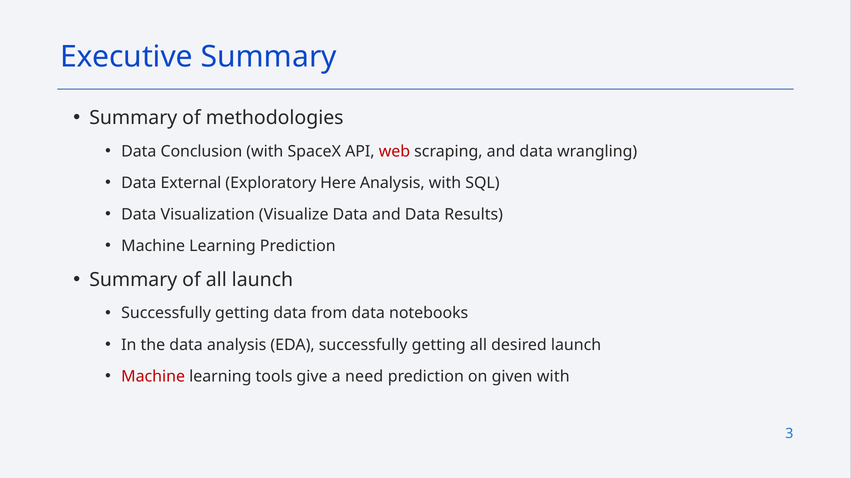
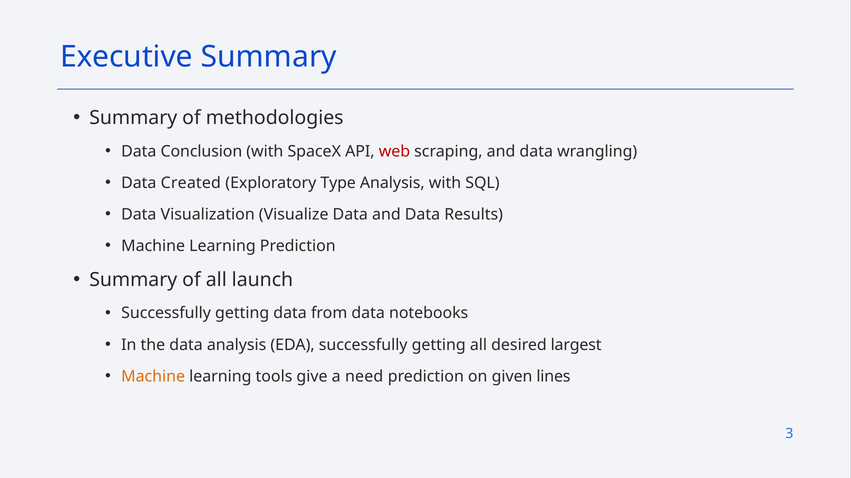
External: External -> Created (191, 183)
Here: Here -> Type (338, 183)
desired launch: launch -> largest (576, 345)
Machine colour: red -> orange (153, 377)
given with: with -> lines (553, 377)
